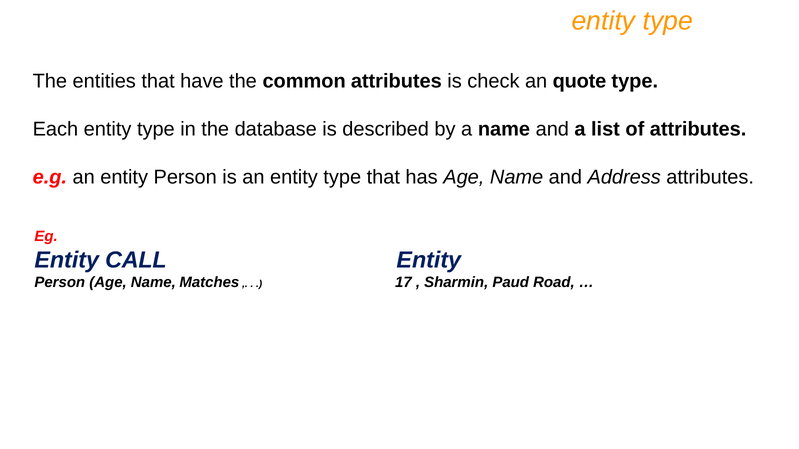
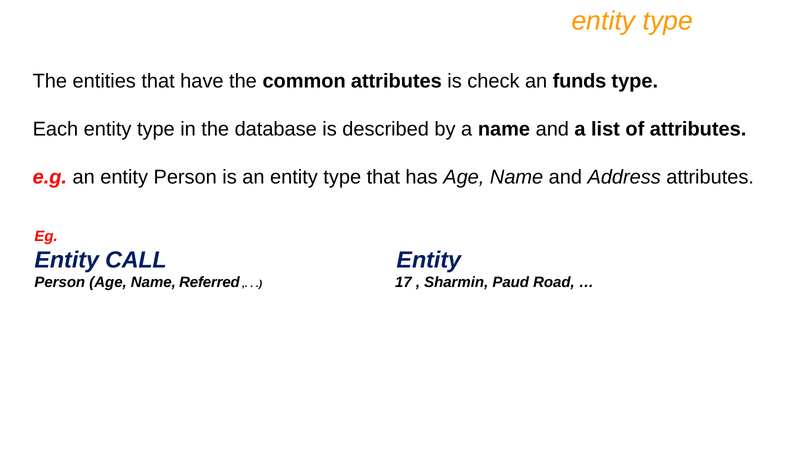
quote: quote -> funds (580, 81)
Matches: Matches -> Referred (209, 283)
